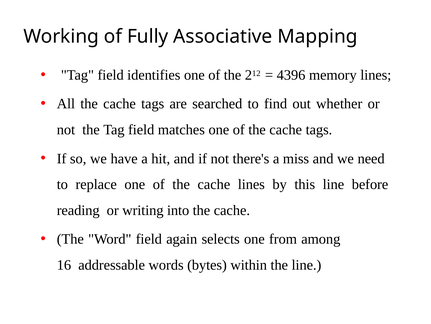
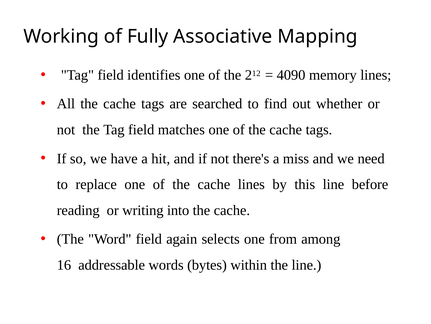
4396: 4396 -> 4090 (291, 75)
